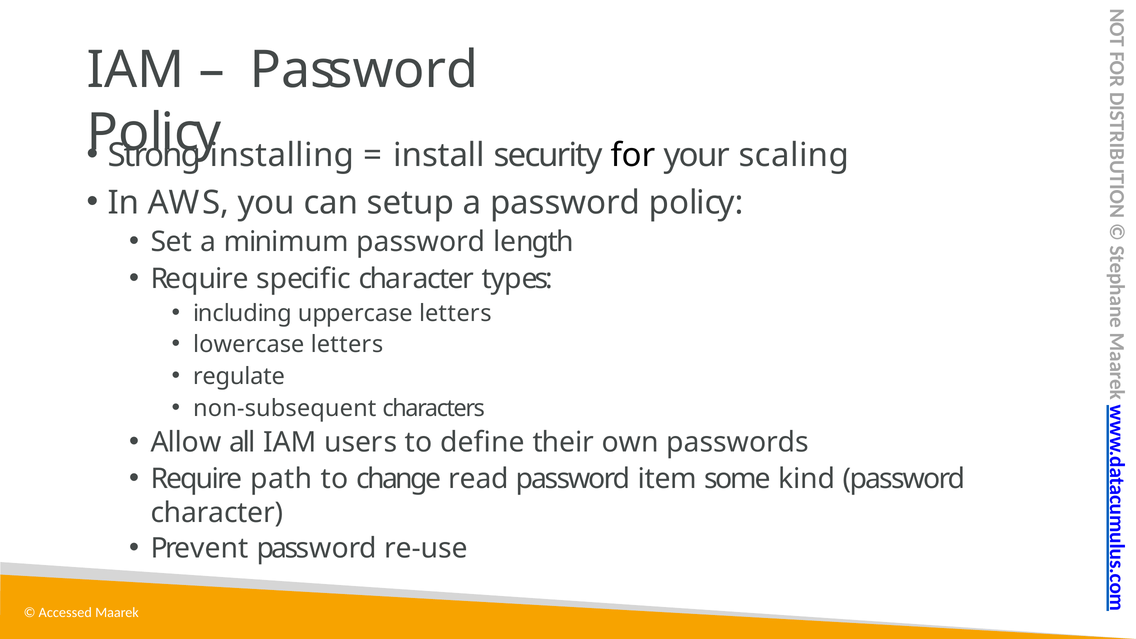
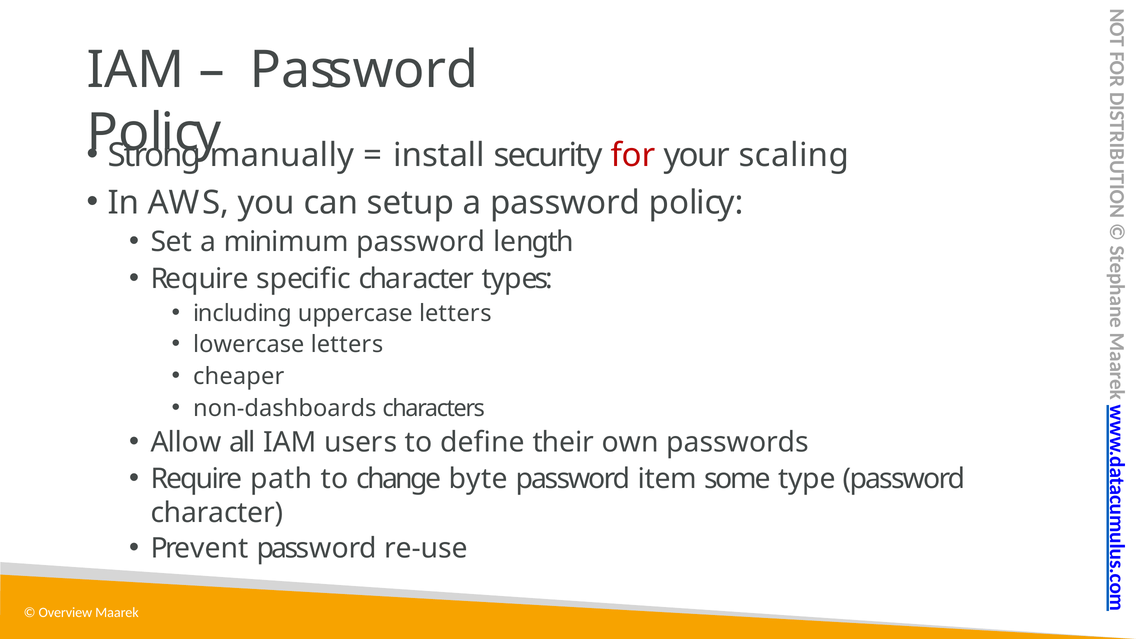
installing: installing -> manually (282, 155)
for colour: black -> red (633, 155)
regulate: regulate -> cheaper (239, 376)
non-subsequent: non-subsequent -> non-dashboards (285, 408)
read: read -> byte (478, 479)
kind: kind -> type (807, 479)
Accessed: Accessed -> Overview (65, 613)
